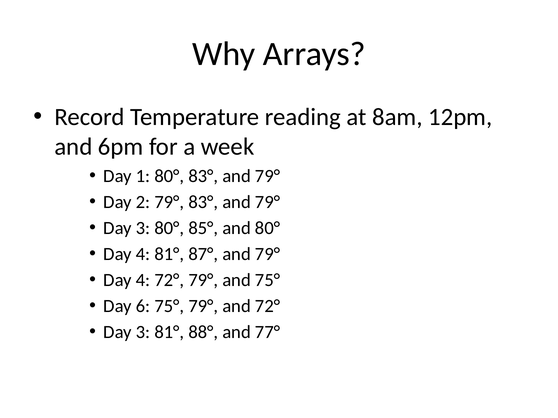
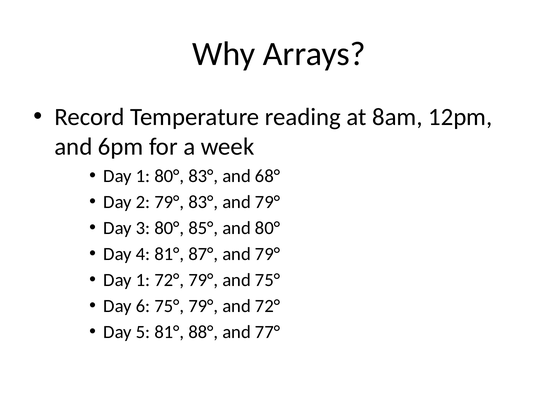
80° 83° and 79°: 79° -> 68° (268, 176)
4: 4 -> 1 (143, 280)
3: 3 -> 5 (143, 332)
